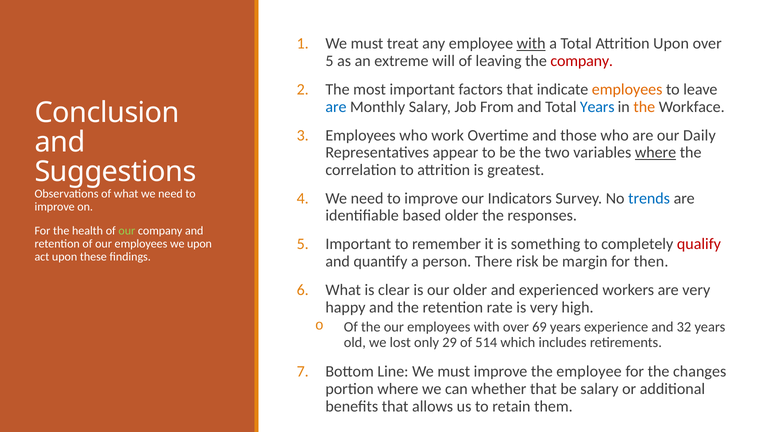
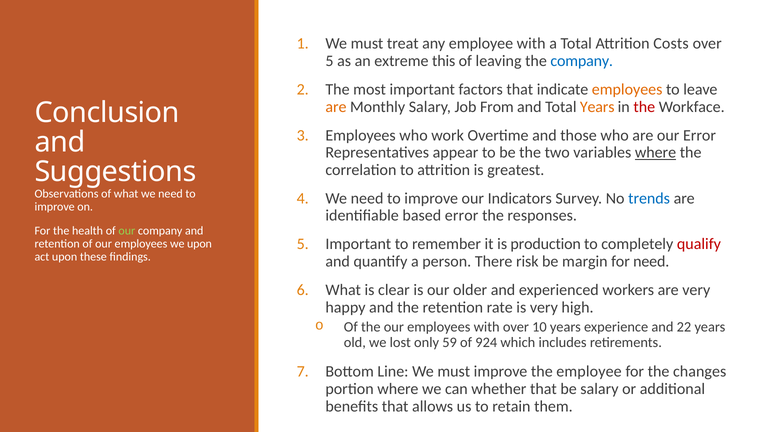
with underline: present -> none (531, 44)
Attrition Upon: Upon -> Costs (671, 44)
will: will -> this (444, 61)
company colour: red -> blue (582, 61)
are colour: blue -> orange (336, 107)
Years colour: blue -> orange (597, 107)
the colour: orange -> red (644, 107)
our Daily: Daily -> Error (700, 135)
based older: older -> error (462, 216)
something: something -> production (546, 244)
for then: then -> need (651, 261)
69: 69 -> 10 (539, 327)
32: 32 -> 22 (684, 327)
29: 29 -> 59 (450, 342)
514: 514 -> 924 (486, 342)
